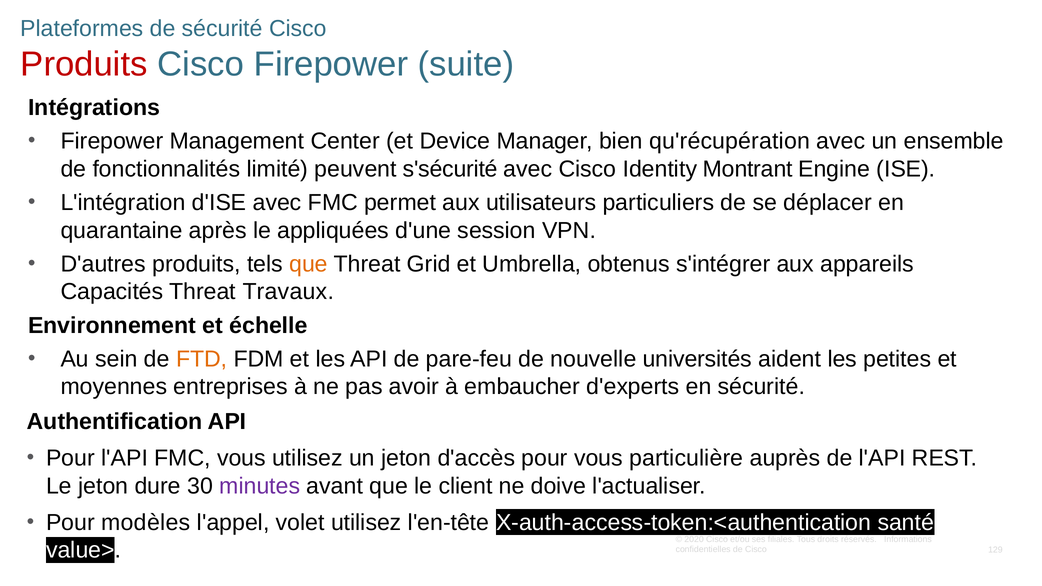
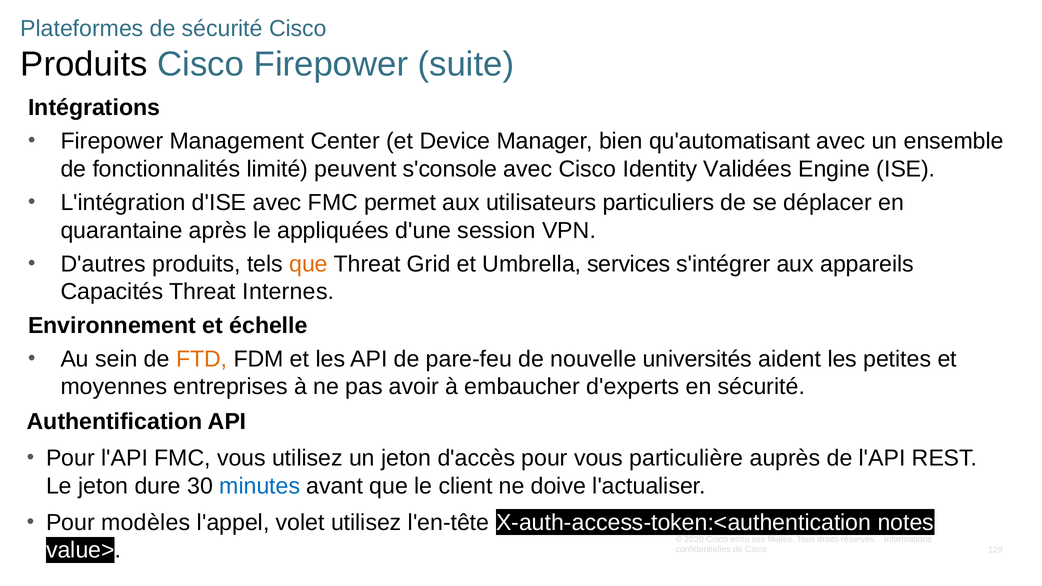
Produits colour: red -> black (84, 64)
qu'récupération: qu'récupération -> qu'automatisant (730, 141)
s'sécurité: s'sécurité -> s'console (450, 169)
Montrant: Montrant -> Validées (748, 169)
obtenus: obtenus -> services (629, 264)
Travaux: Travaux -> Internes (288, 292)
minutes colour: purple -> blue (260, 486)
santé: santé -> notes (906, 523)
